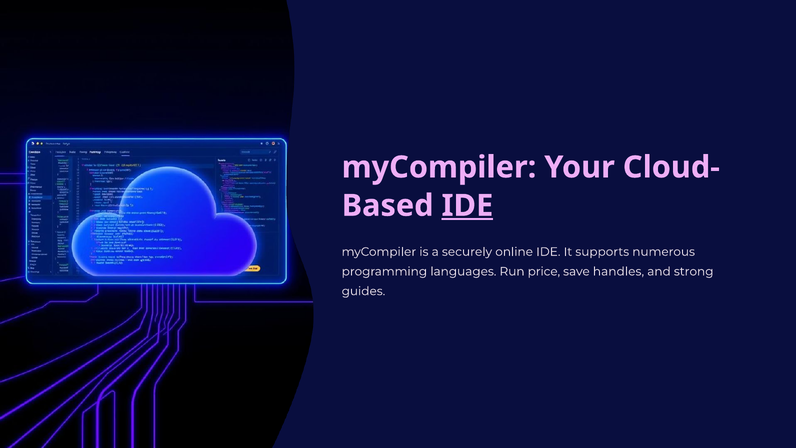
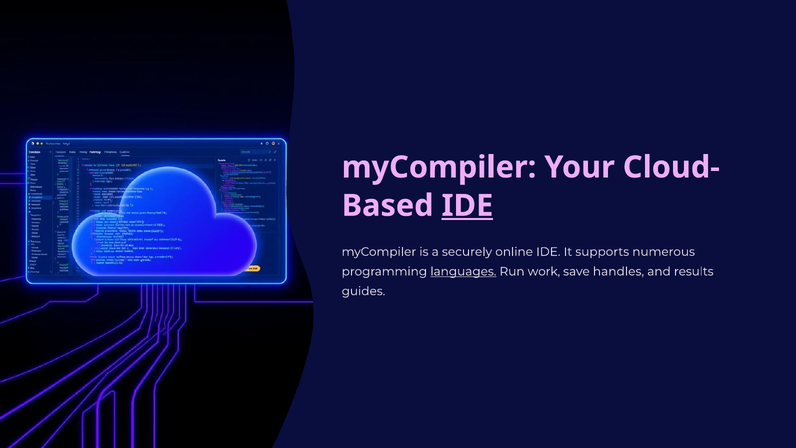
languages underline: none -> present (463, 271)
price: price -> work (544, 271)
strong: strong -> results (694, 271)
